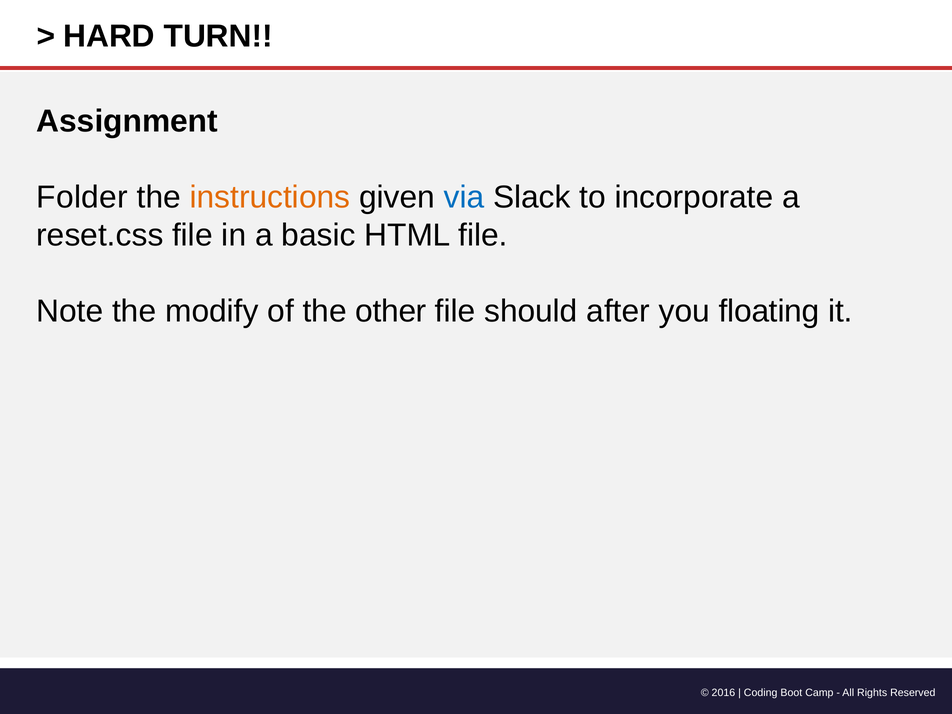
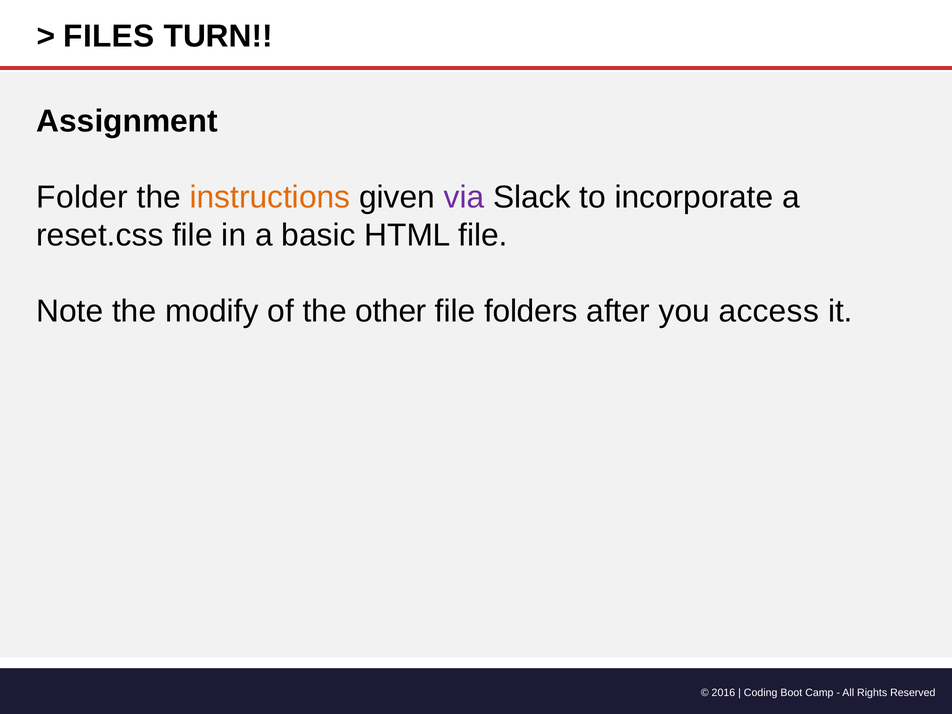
HARD: HARD -> FILES (109, 36)
via colour: blue -> purple (464, 197)
should: should -> folders (531, 312)
floating: floating -> access (769, 312)
